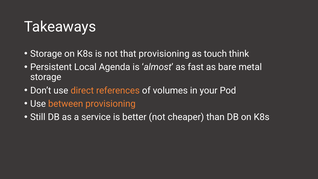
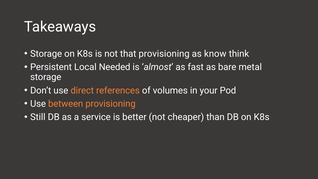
touch: touch -> know (215, 54)
Agenda: Agenda -> Needed (115, 67)
